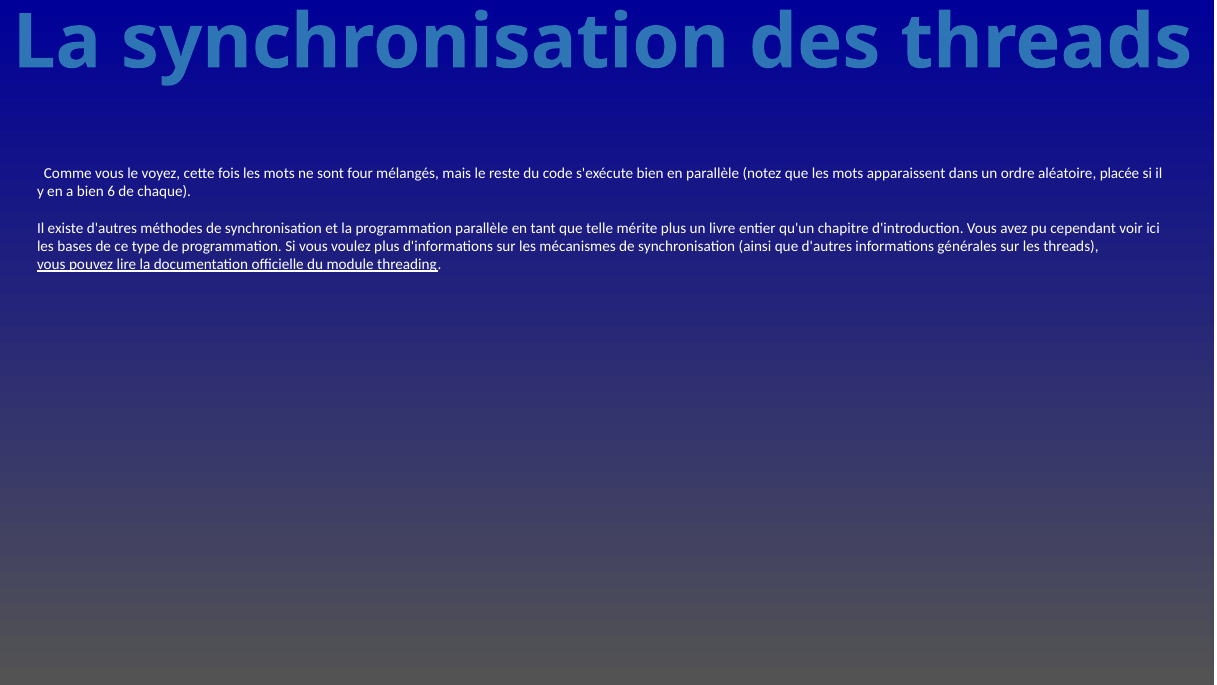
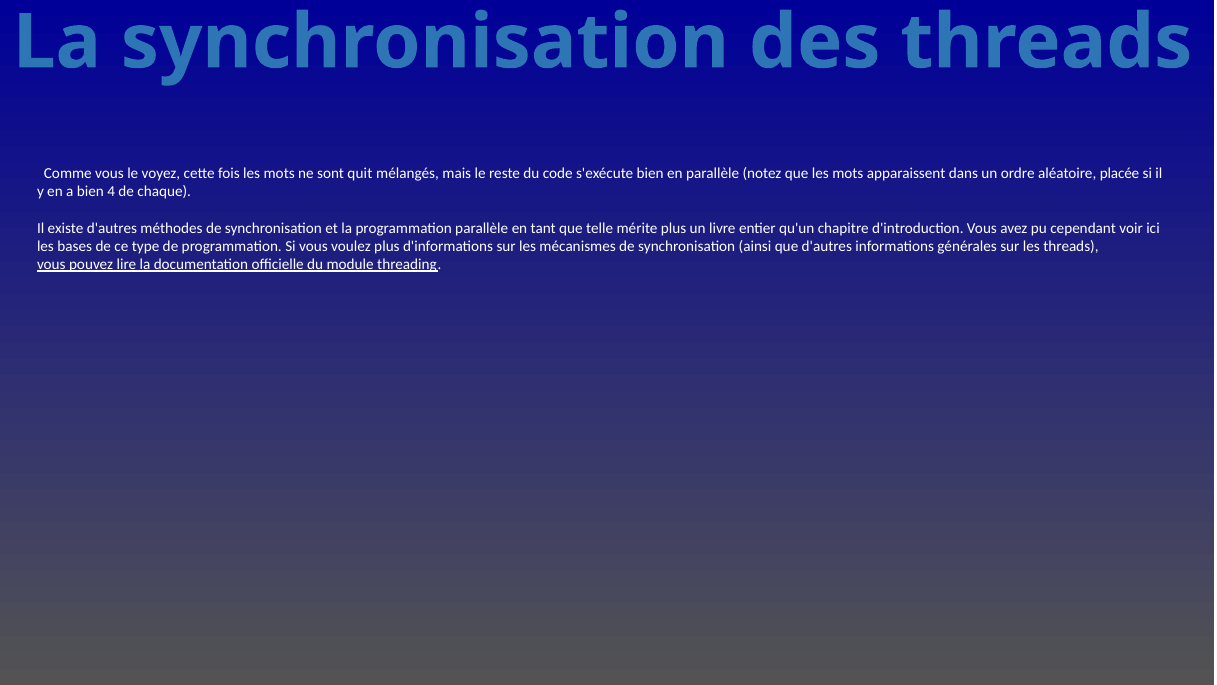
four: four -> quit (360, 173)
6: 6 -> 4 (111, 191)
